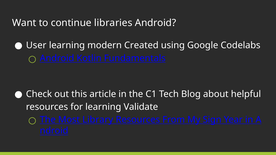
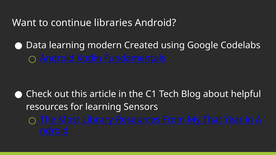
User: User -> Data (36, 45)
Validate: Validate -> Sensors (141, 107)
Sign: Sign -> That (212, 120)
